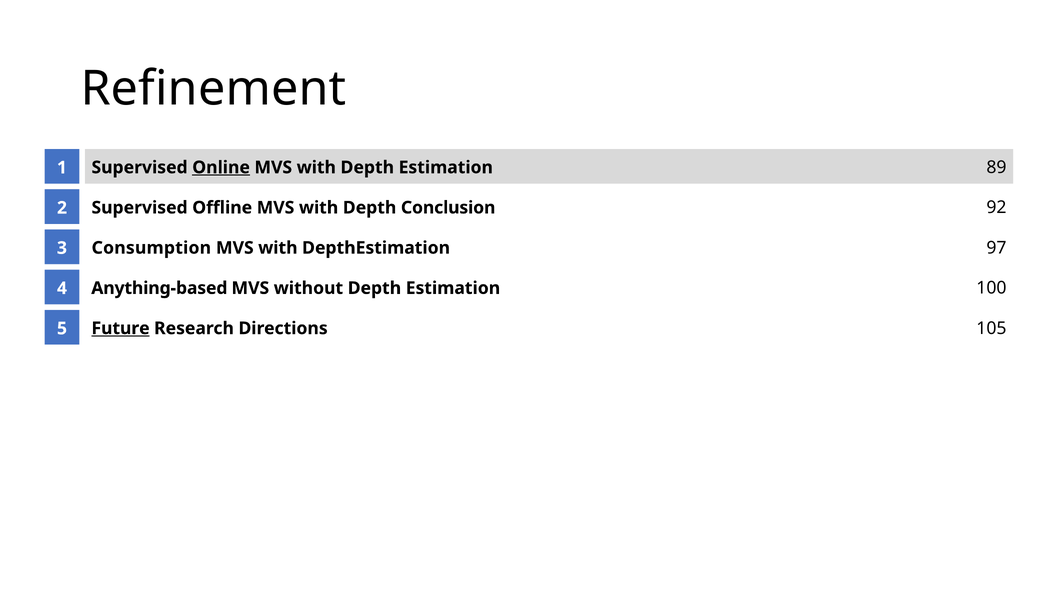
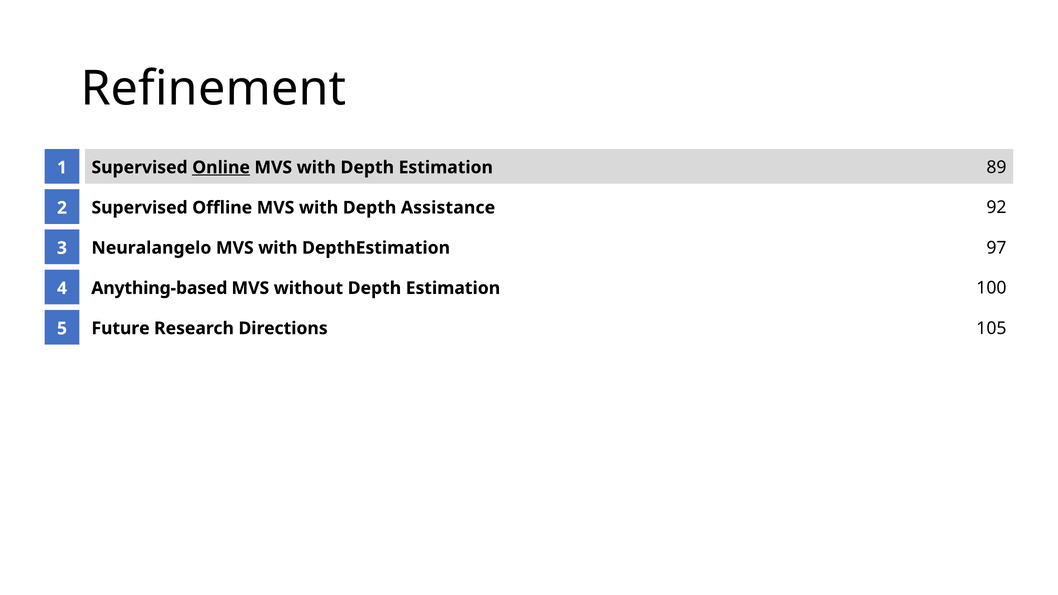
Conclusion: Conclusion -> Assistance (448, 208)
Consumption: Consumption -> Neuralangelo (151, 248)
Future underline: present -> none (121, 328)
